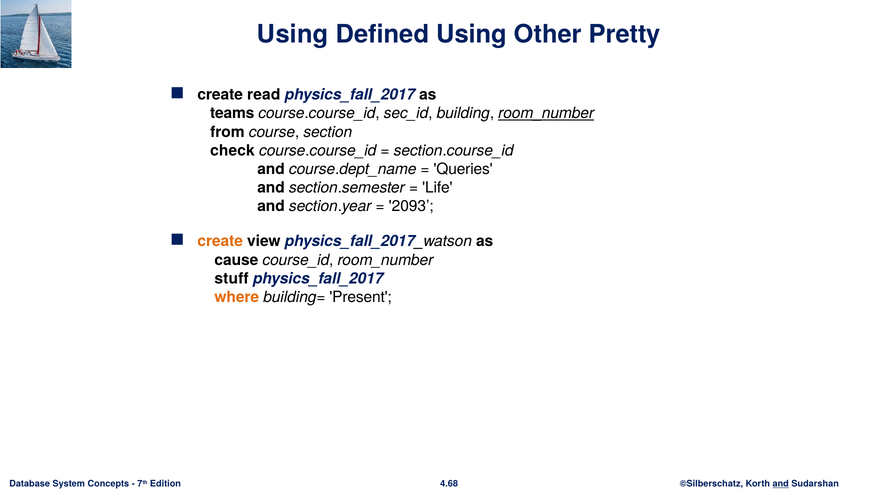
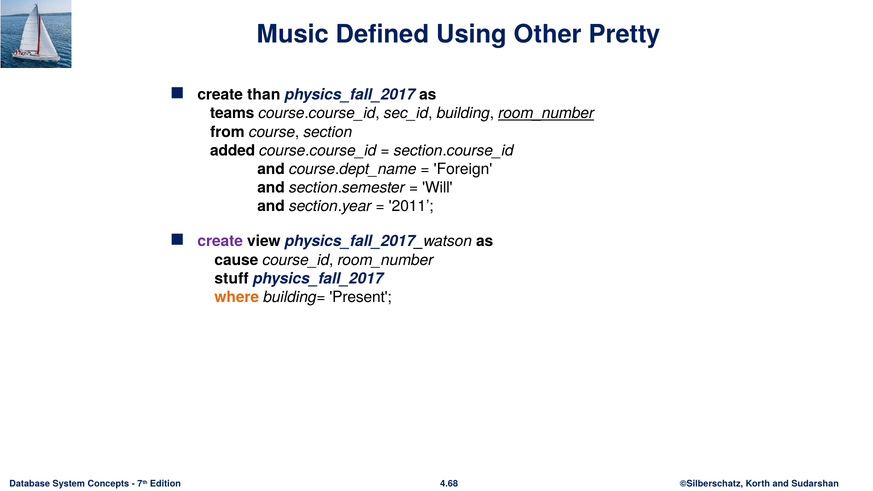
Using: Using -> Music (293, 34)
read: read -> than (264, 95)
check: check -> added (233, 150)
Queries: Queries -> Foreign (463, 169)
Life: Life -> Will (437, 188)
2093: 2093 -> 2011 (411, 206)
create colour: orange -> purple (220, 241)
and underline: present -> none (781, 484)
